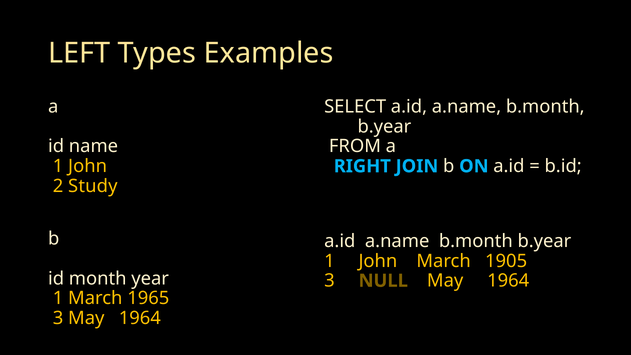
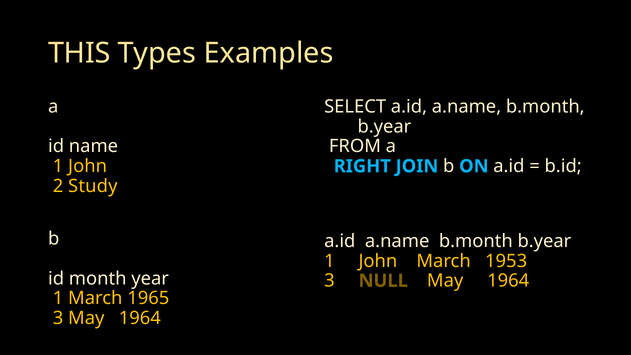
LEFT: LEFT -> THIS (79, 53)
1905: 1905 -> 1953 (506, 261)
